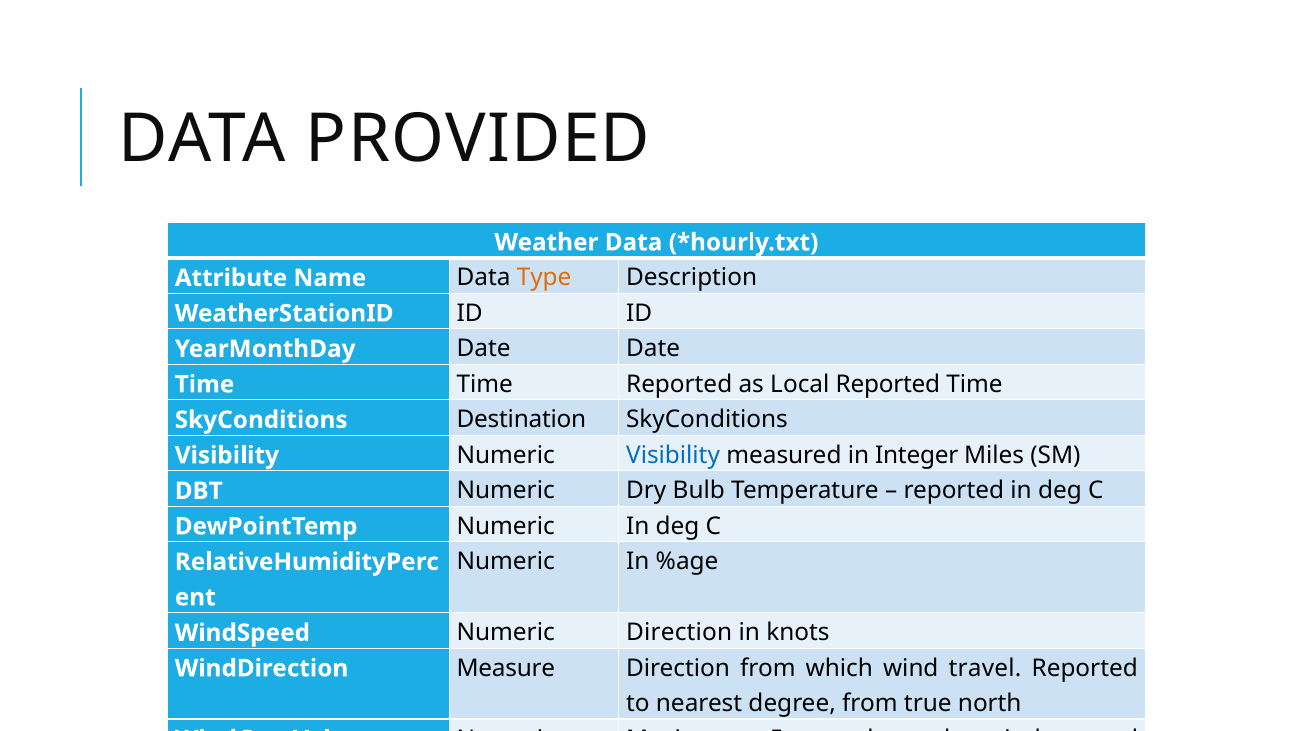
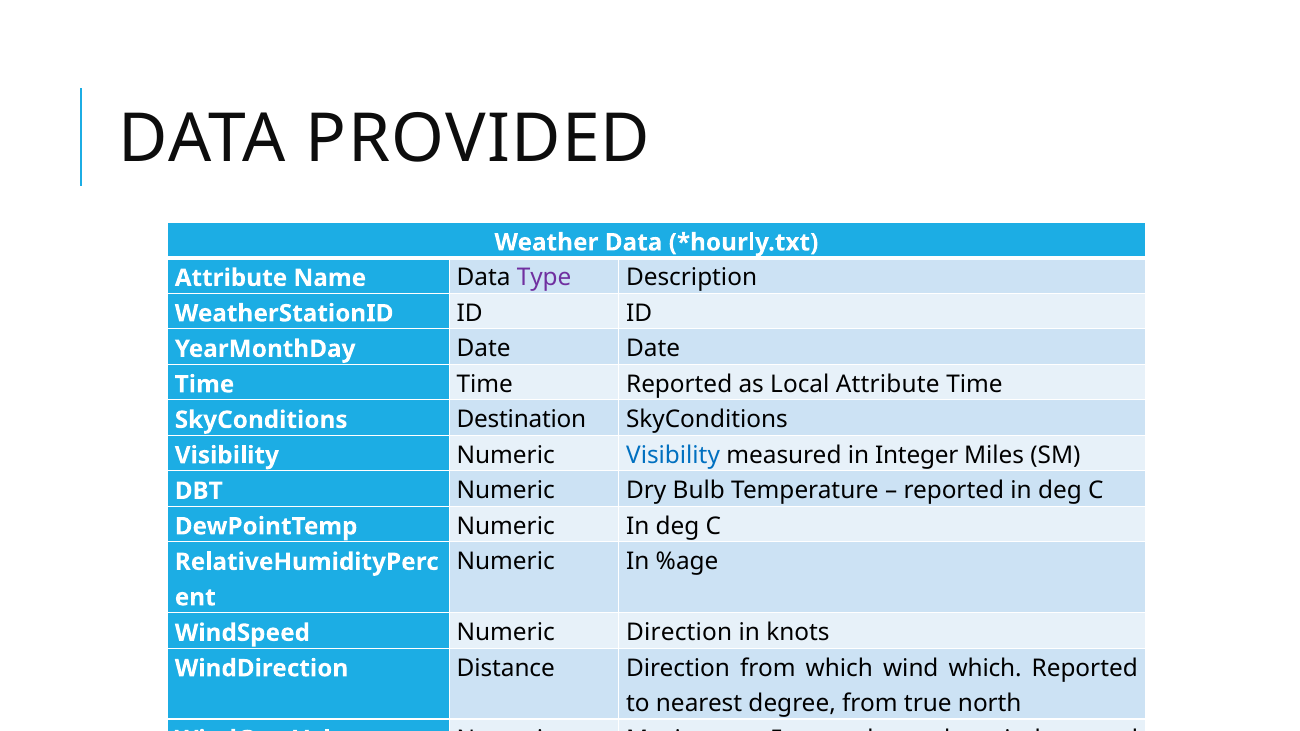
Type colour: orange -> purple (544, 278)
Local Reported: Reported -> Attribute (888, 385)
Measure: Measure -> Distance (506, 669)
wind travel: travel -> which (985, 669)
